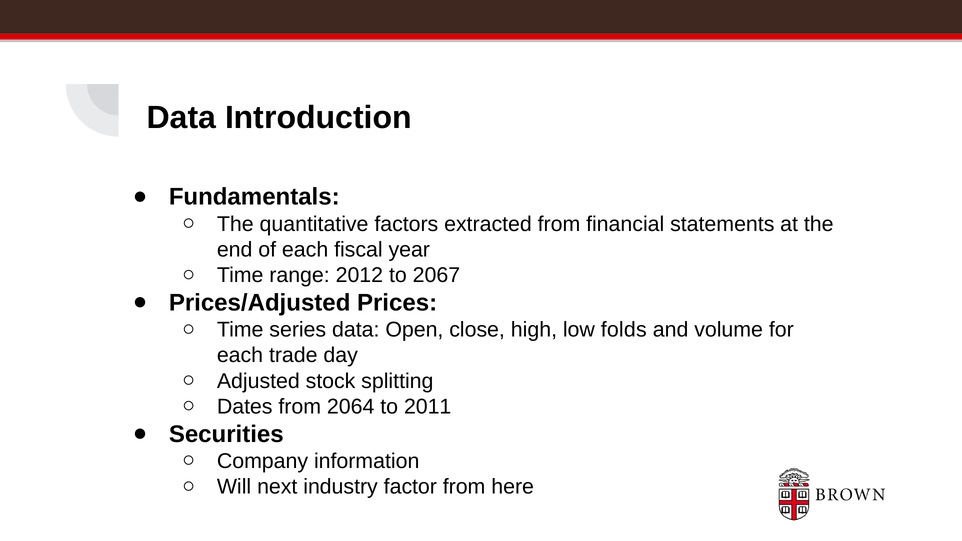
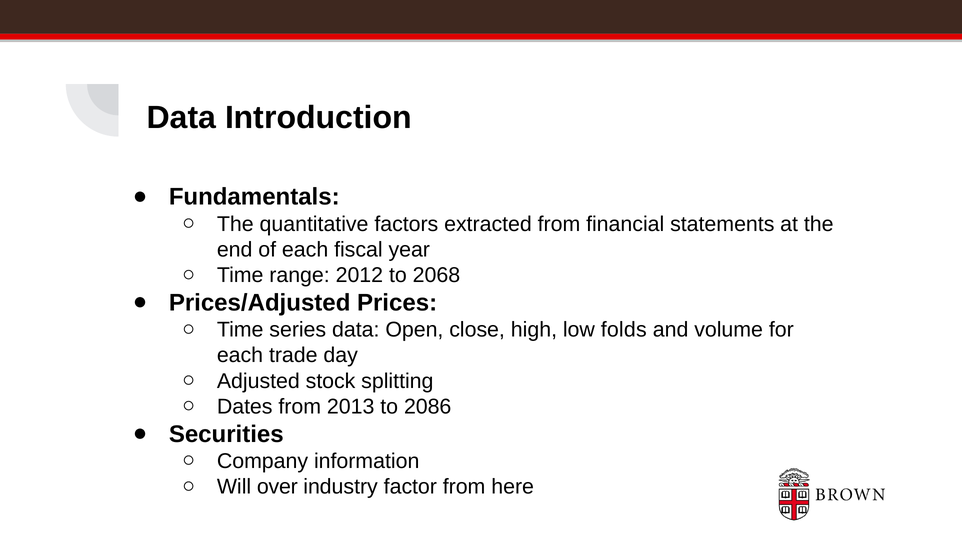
2067: 2067 -> 2068 (436, 275)
2064: 2064 -> 2013 (351, 407)
2011: 2011 -> 2086 (428, 407)
next: next -> over (277, 487)
